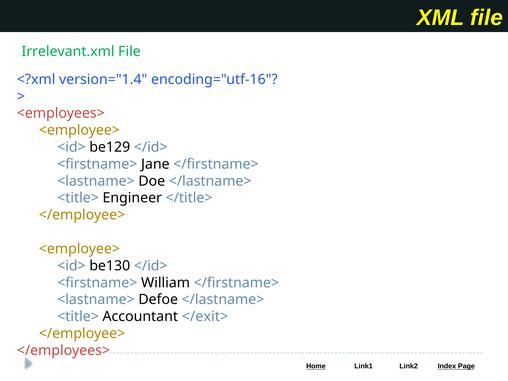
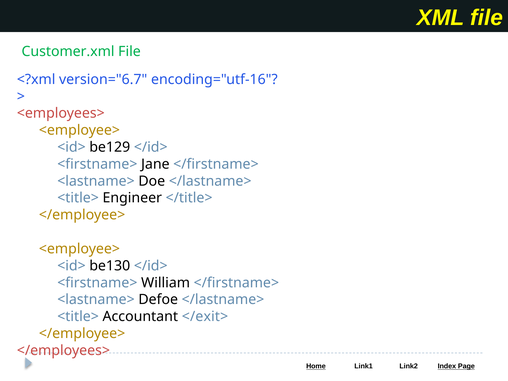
Irrelevant.xml: Irrelevant.xml -> Customer.xml (68, 52)
version="1.4: version="1.4 -> version="6.7 (103, 79)
